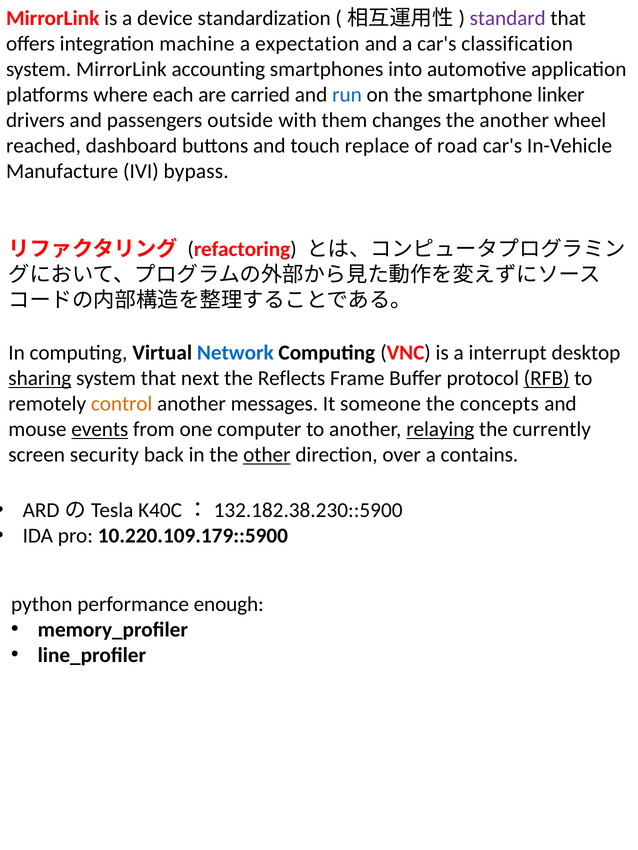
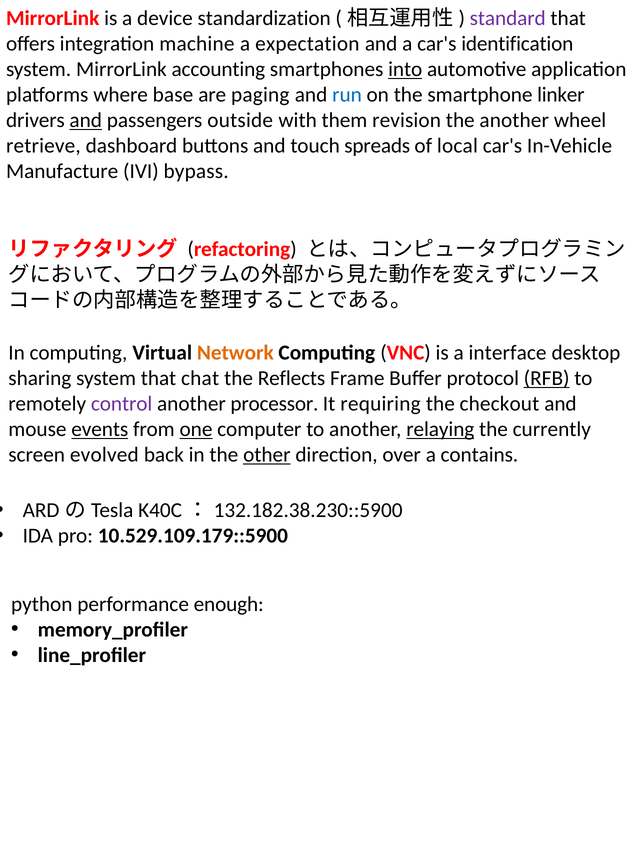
classification: classification -> identification (517, 44)
into underline: none -> present (405, 69)
each: each -> base (173, 95)
carried: carried -> paging (260, 95)
and underline: none -> present (86, 120)
changes: changes -> revision (407, 120)
reached: reached -> retrieve (43, 146)
replace: replace -> spreads (377, 146)
road: road -> local (457, 146)
Network colour: blue -> orange (235, 353)
interrupt: interrupt -> interface (508, 353)
sharing underline: present -> none (40, 379)
next: next -> chat (200, 379)
control colour: orange -> purple (122, 404)
messages: messages -> processor (274, 404)
someone: someone -> requiring (381, 404)
concepts: concepts -> checkout (499, 404)
one underline: none -> present (196, 430)
security: security -> evolved (104, 455)
10.220.109.179::5900: 10.220.109.179::5900 -> 10.529.109.179::5900 (193, 536)
